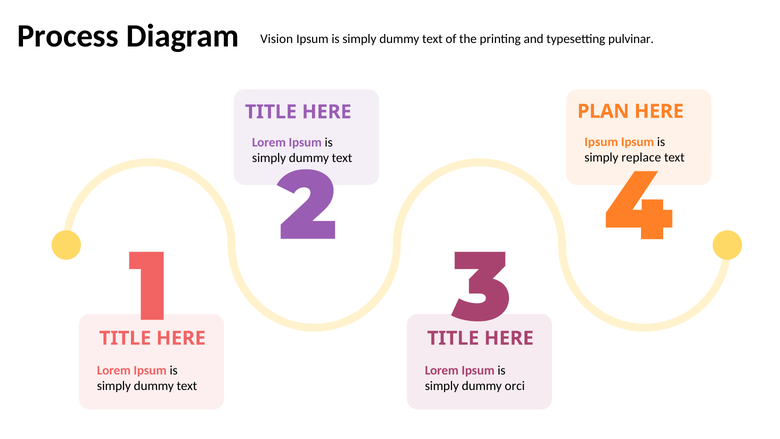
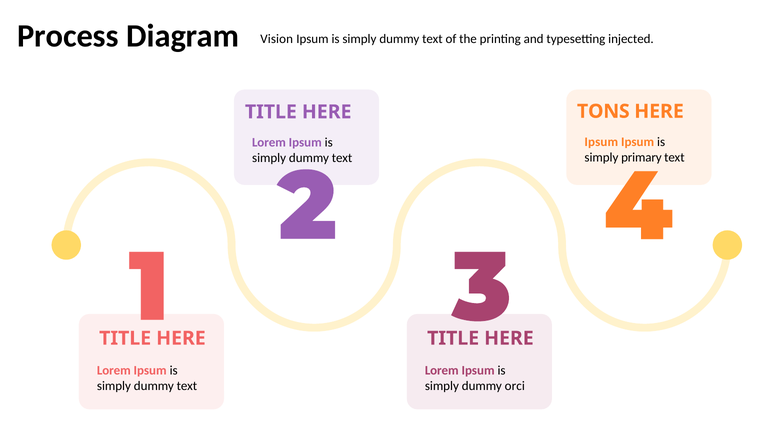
pulvinar: pulvinar -> injected (631, 39)
PLAN: PLAN -> TONS (603, 111)
replace: replace -> primary (641, 157)
